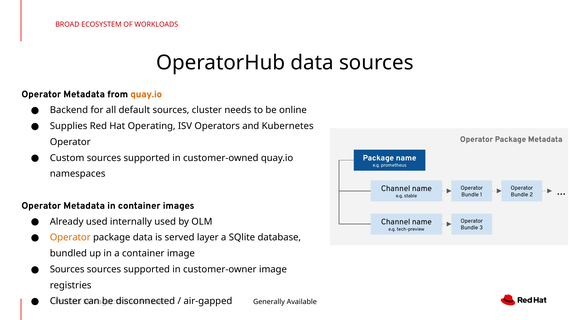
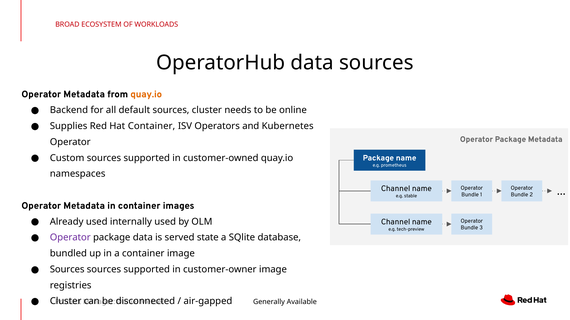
Hat Operating: Operating -> Container (152, 126)
Operator colour: orange -> purple (70, 238)
layer: layer -> state (208, 238)
